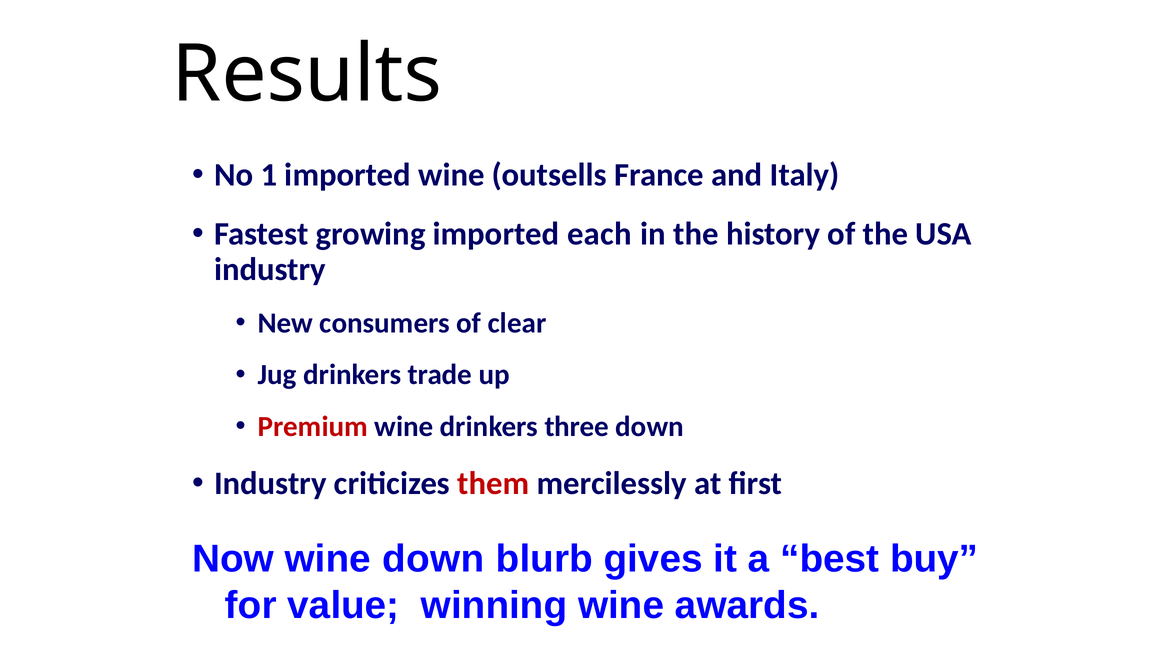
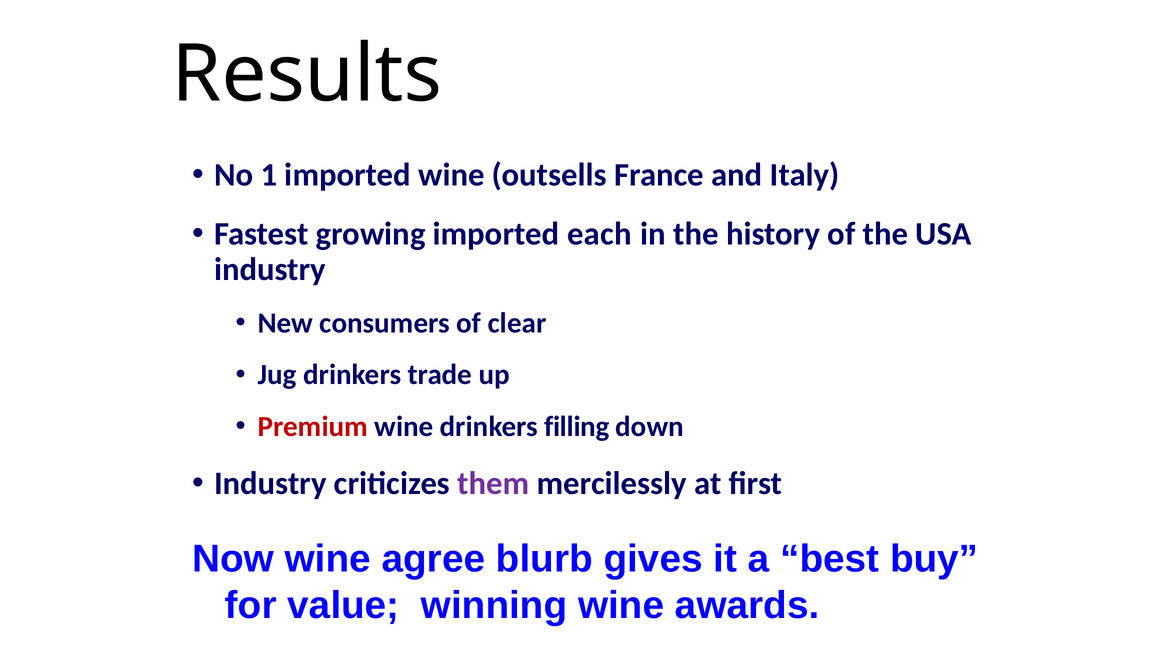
three: three -> filling (577, 427)
them colour: red -> purple (493, 484)
wine down: down -> agree (433, 559)
